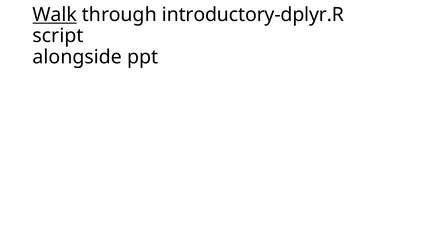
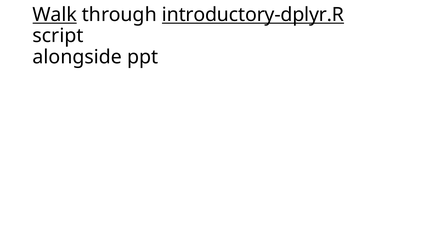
introductory-dplyr.R underline: none -> present (253, 15)
